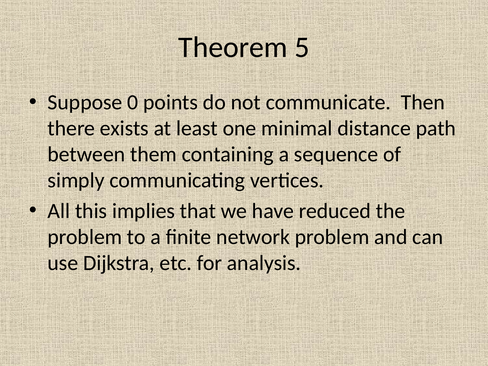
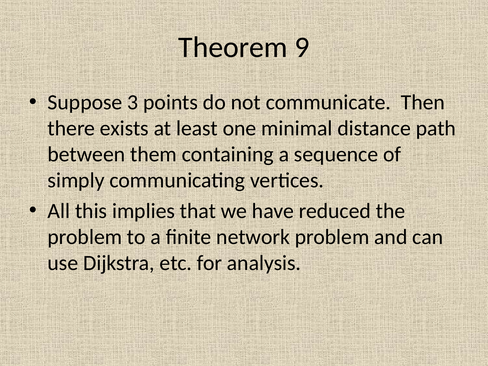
5: 5 -> 9 (302, 47)
0: 0 -> 3 (133, 102)
